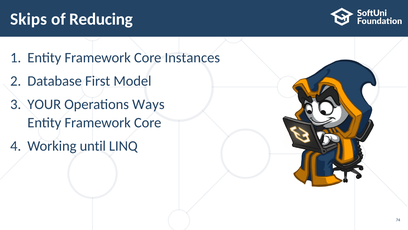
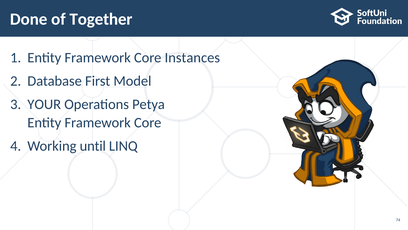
Skips: Skips -> Done (29, 19)
Reducing: Reducing -> Together (101, 19)
Ways: Ways -> Petya (149, 104)
